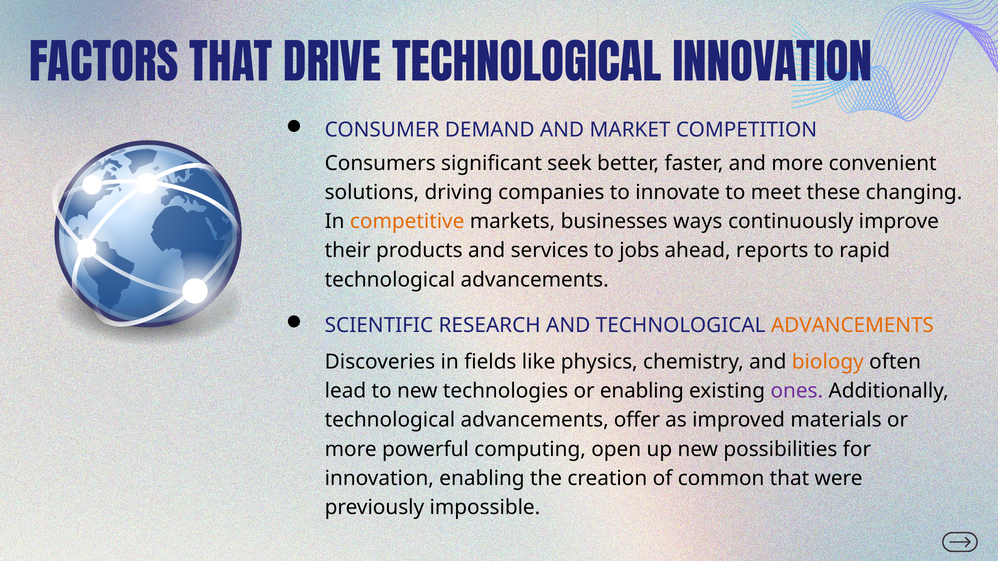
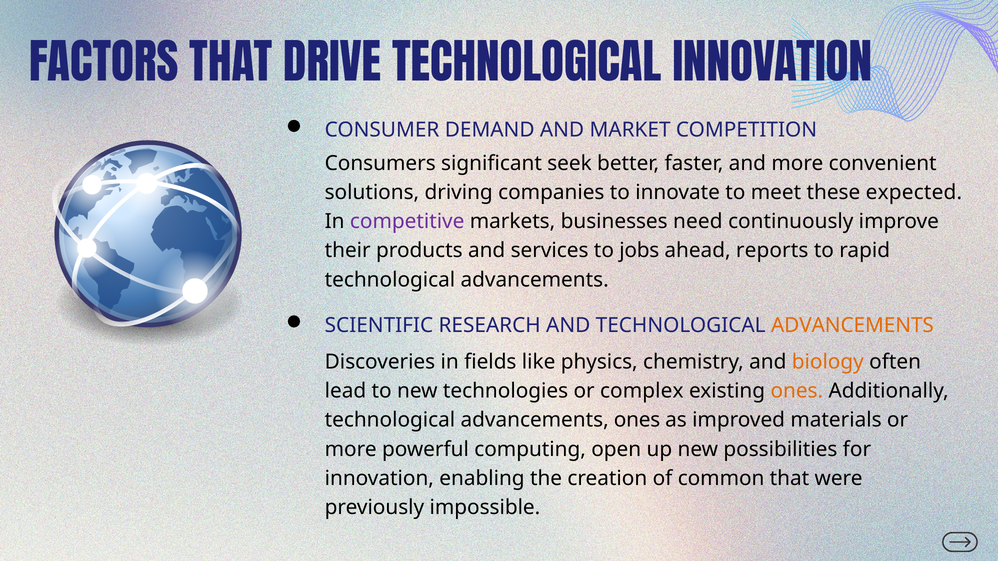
changing: changing -> expected (914, 193)
competitive colour: orange -> purple (407, 222)
ways: ways -> need (698, 222)
or enabling: enabling -> complex (642, 391)
ones colour: purple -> orange (797, 391)
advancements offer: offer -> ones (637, 420)
